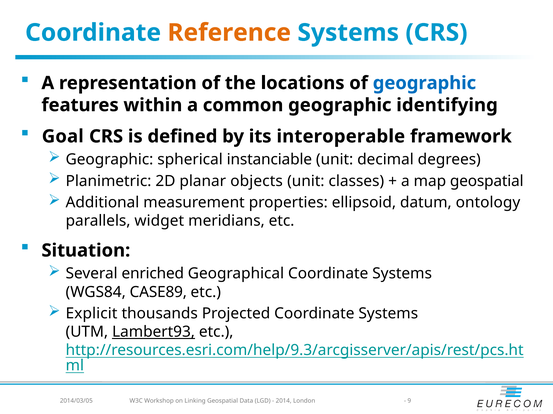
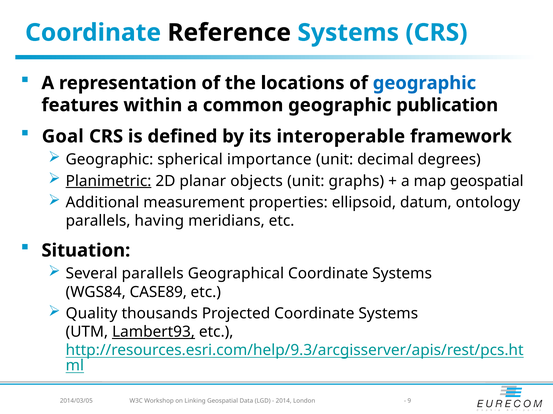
Reference colour: orange -> black (229, 33)
identifying: identifying -> publication (447, 105)
instanciable: instanciable -> importance (269, 160)
Planimetric underline: none -> present (109, 181)
classes: classes -> graphs (356, 181)
widget: widget -> having (159, 221)
Several enriched: enriched -> parallels (153, 274)
Explicit: Explicit -> Quality (92, 314)
